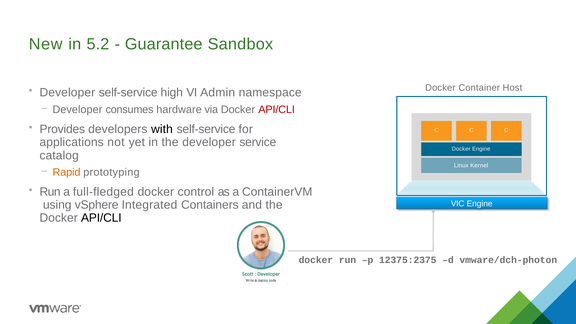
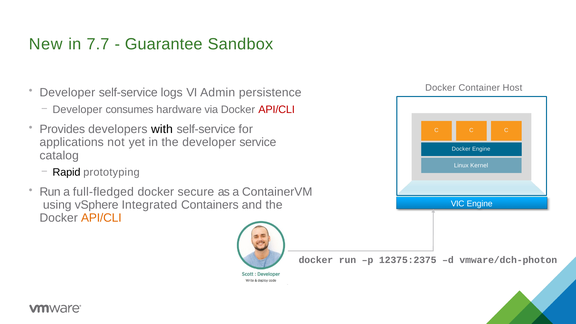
5.2: 5.2 -> 7.7 (98, 44)
high: high -> logs (172, 93)
namespace: namespace -> persistence (270, 93)
Rapid colour: orange -> black (66, 172)
control: control -> secure (196, 192)
API/CLI colour: black -> orange (101, 218)
